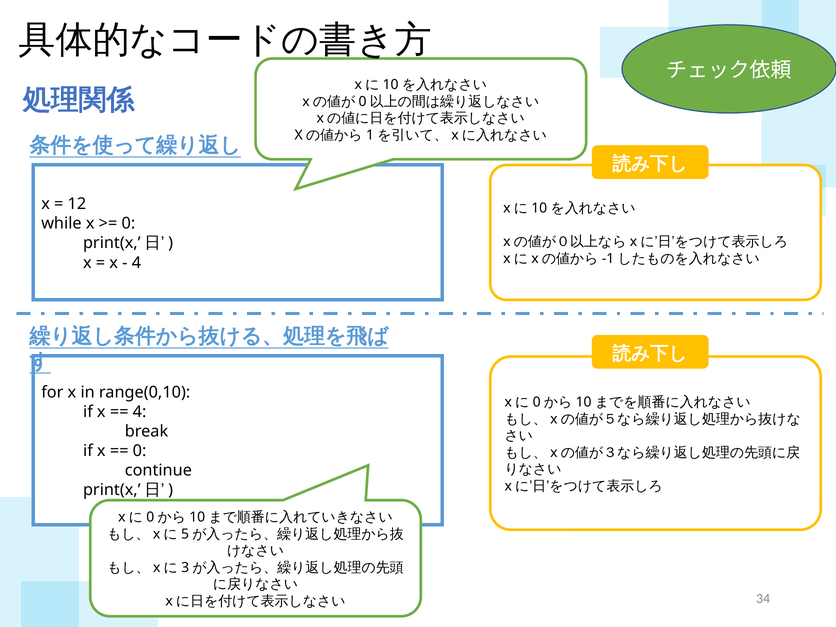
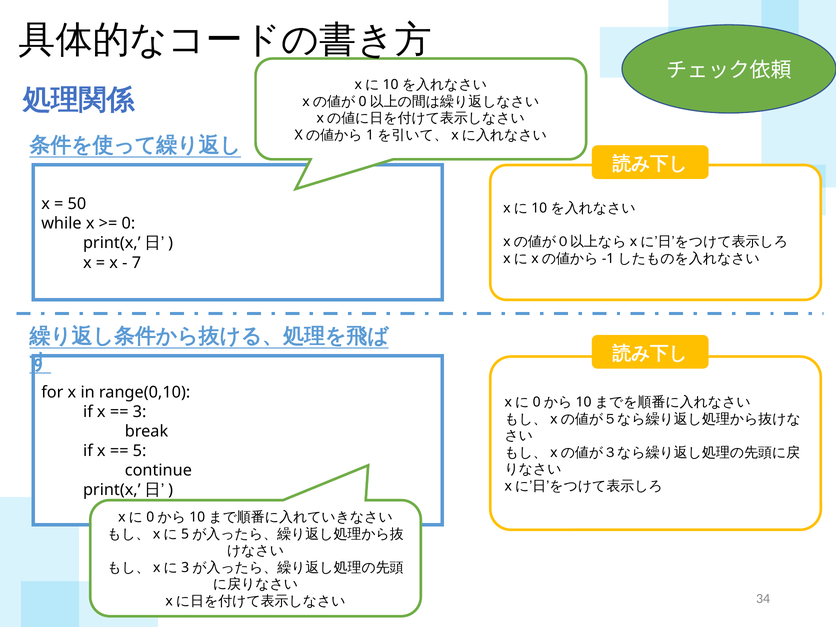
12: 12 -> 50 (77, 204)
4: 4 -> 7 (136, 263)
4: 4 -> 3 (140, 412)
0: 0 -> 5 (140, 451)
